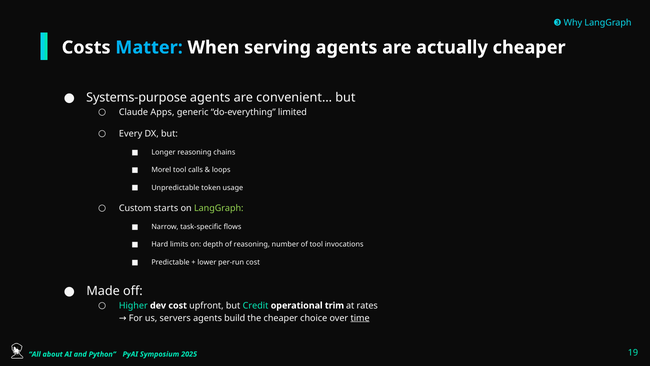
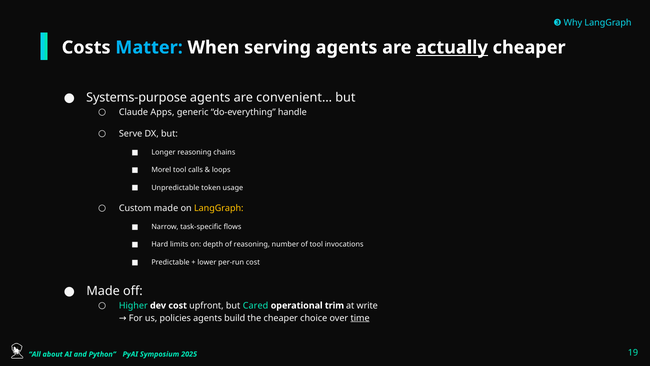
actually underline: none -> present (452, 47)
limited: limited -> handle (292, 112)
Every: Every -> Serve (131, 133)
Custom starts: starts -> made (166, 208)
LangGraph colour: light green -> yellow (219, 208)
Credit: Credit -> Cared (256, 305)
rates: rates -> write (367, 305)
servers: servers -> policies (175, 318)
